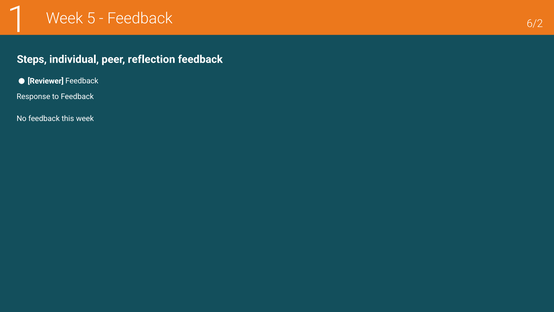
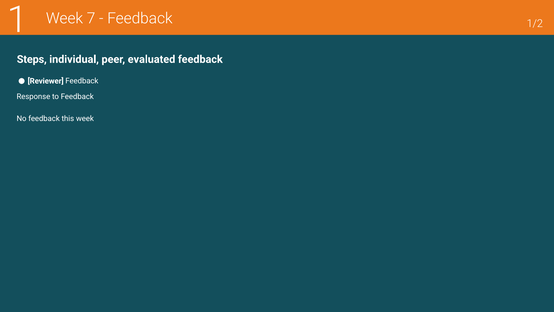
5: 5 -> 7 (91, 18)
6/2: 6/2 -> 1/2 (535, 24)
reflection: reflection -> evaluated (151, 59)
